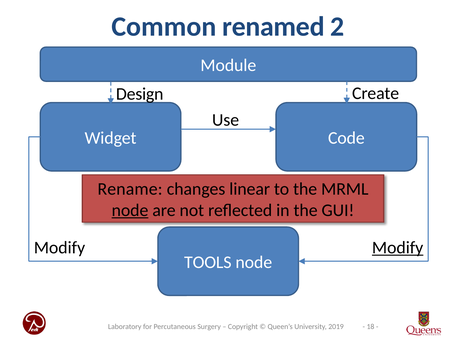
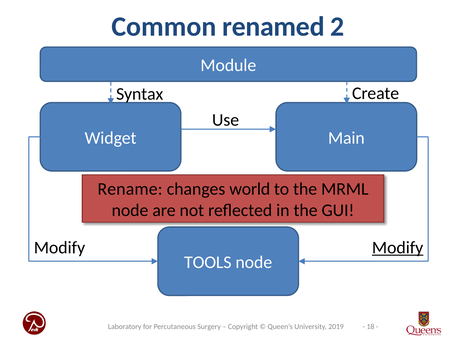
Design: Design -> Syntax (140, 94)
Code: Code -> Main (346, 138)
linear: linear -> world (250, 189)
node underline: present -> none (130, 210)
